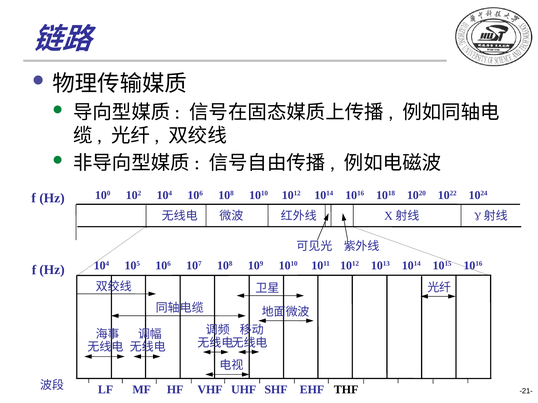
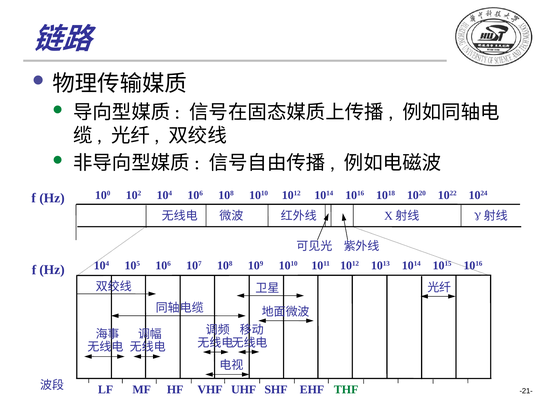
THF colour: black -> green (346, 390)
